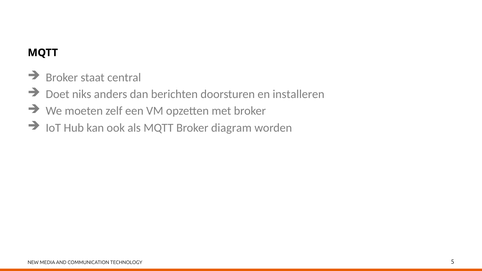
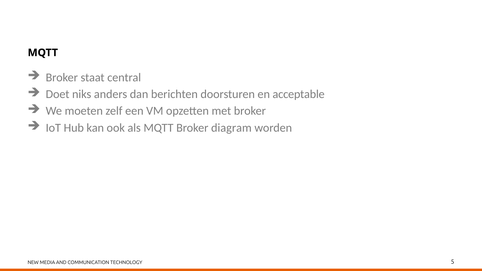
installeren: installeren -> acceptable (299, 94)
